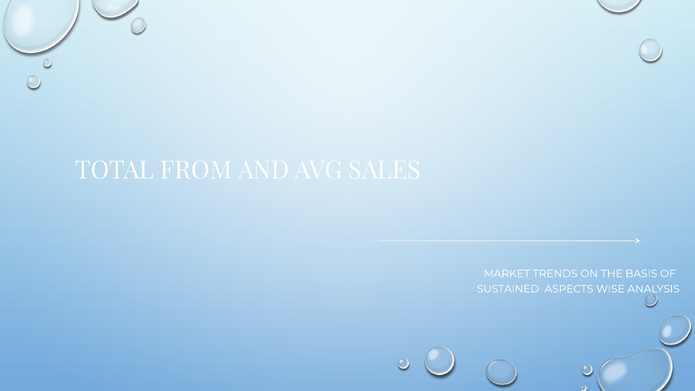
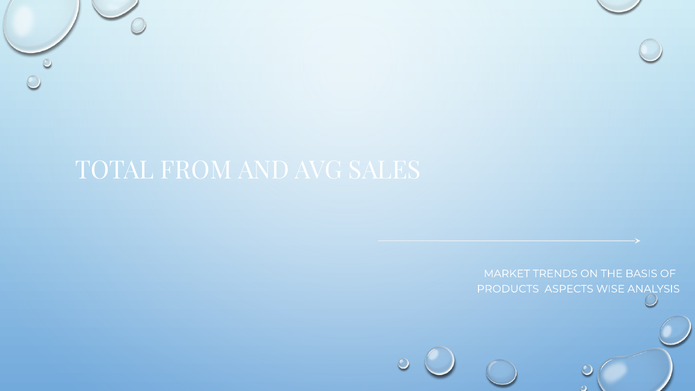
SUSTAINED: SUSTAINED -> PRODUCTS (508, 289)
